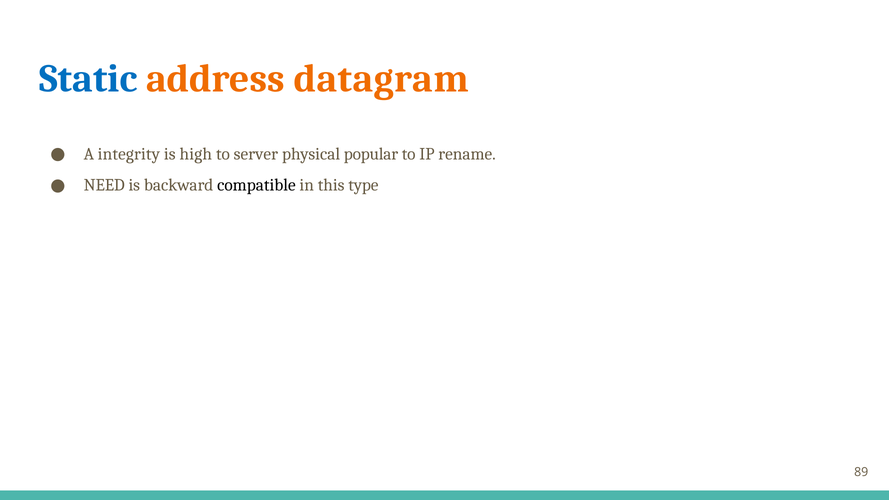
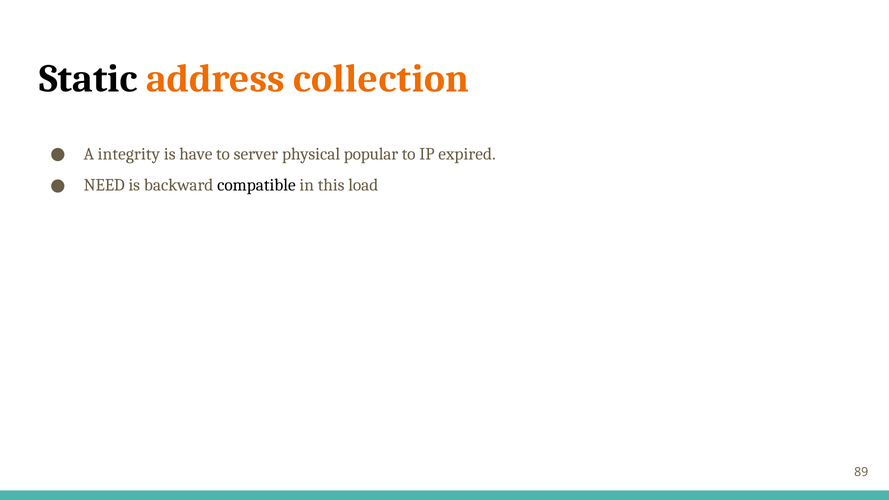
Static colour: blue -> black (88, 79)
datagram: datagram -> collection (381, 79)
high: high -> have (196, 154)
rename: rename -> expired (467, 154)
type: type -> load (363, 185)
